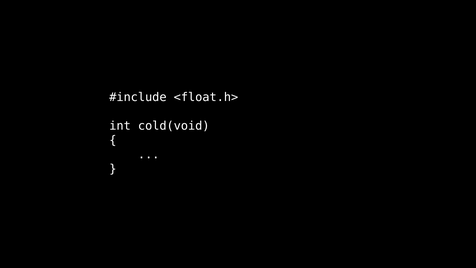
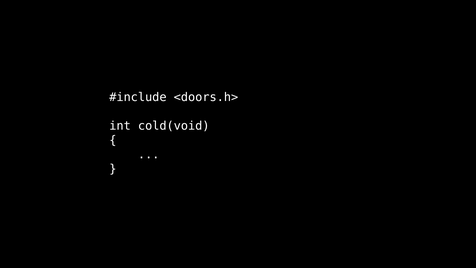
<float.h>: <float.h> -> <doors.h> (206, 97)
